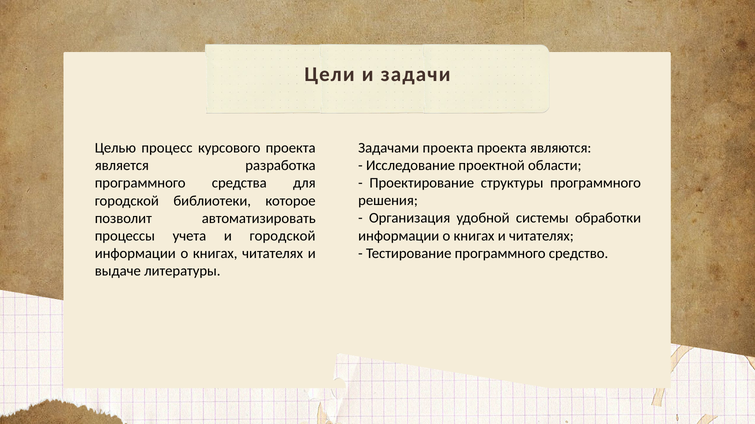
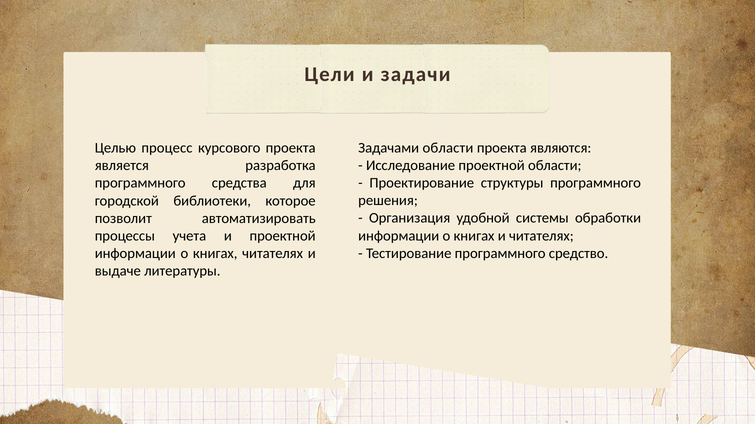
Задачами проекта: проекта -> области (448, 148)
и городской: городской -> проектной (283, 236)
